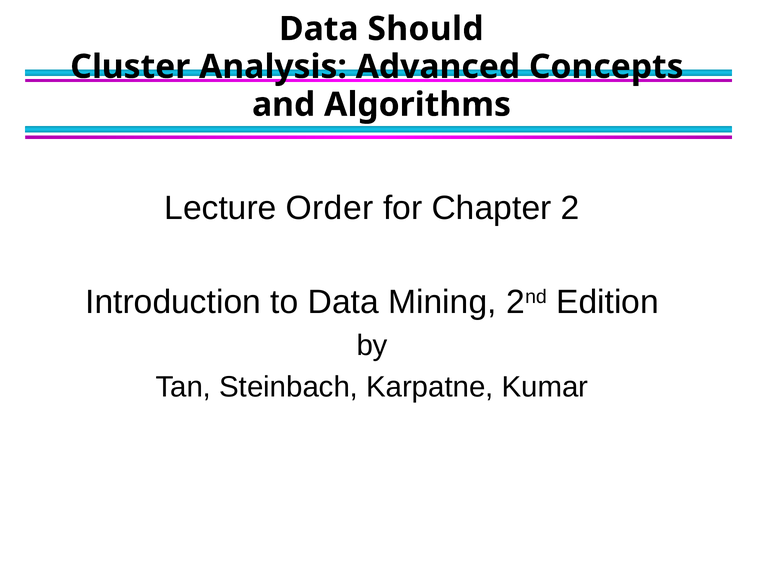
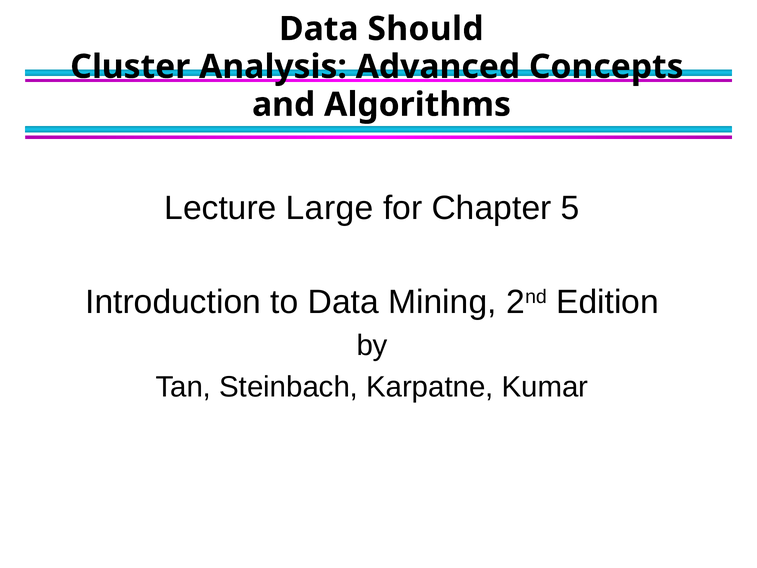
Order: Order -> Large (330, 208)
2: 2 -> 5 (570, 208)
